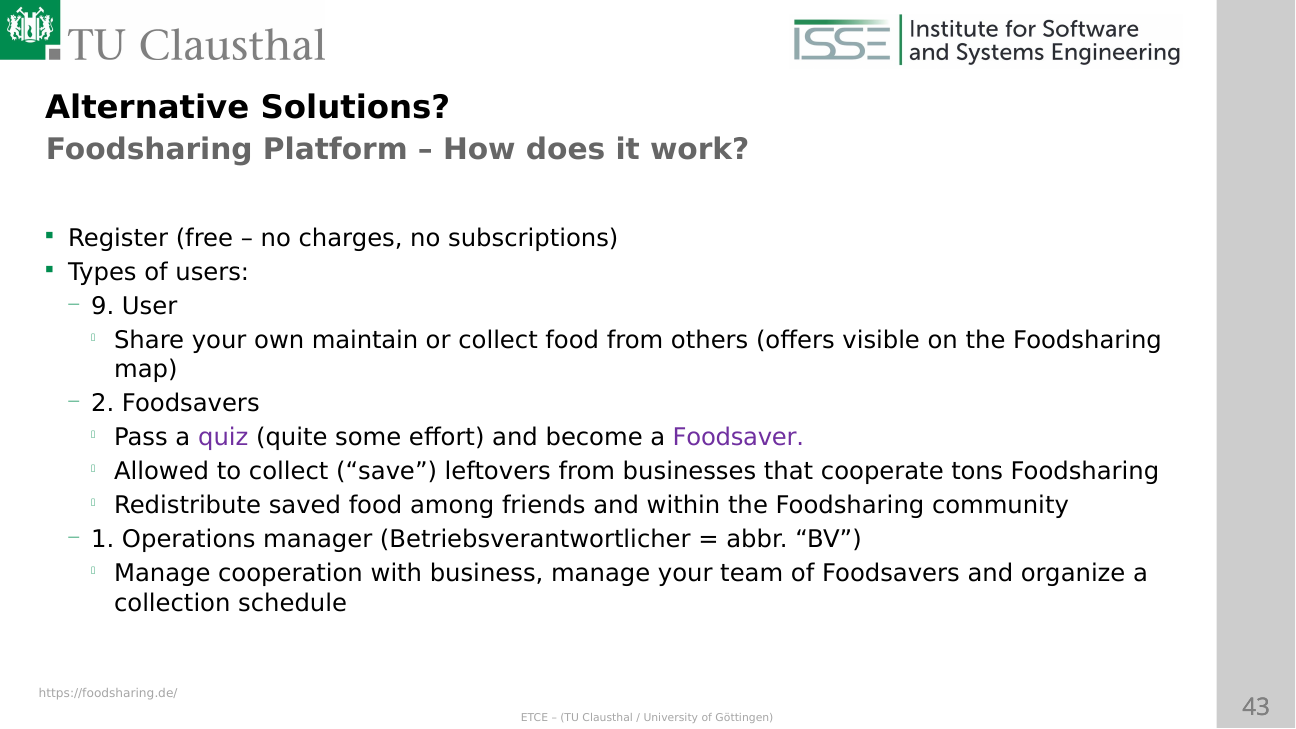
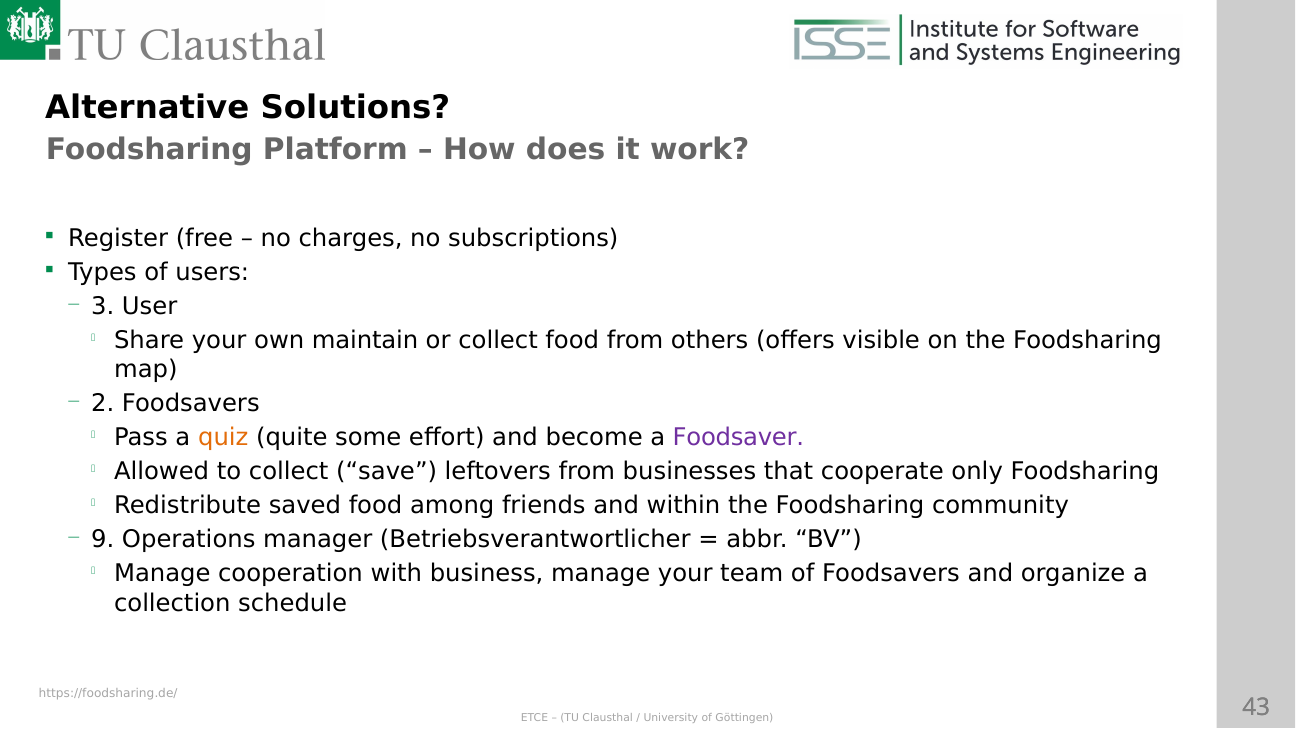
9: 9 -> 3 (103, 307)
quiz colour: purple -> orange (223, 438)
tons: tons -> only (977, 472)
1: 1 -> 9 (103, 540)
